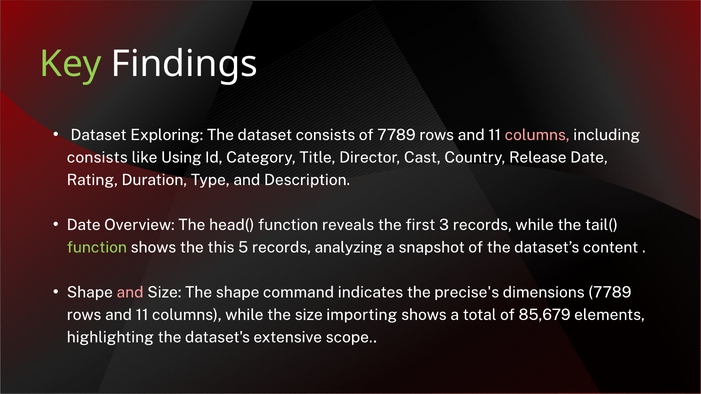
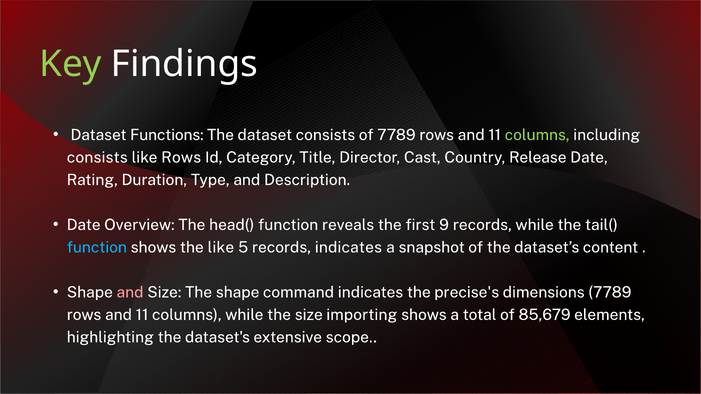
Exploring: Exploring -> Functions (167, 135)
columns colour: pink -> light green (537, 135)
like Using: Using -> Rows (181, 158)
3: 3 -> 9 (444, 225)
function colour: light green -> light blue (97, 248)
the this: this -> like (221, 248)
records analyzing: analyzing -> indicates (348, 248)
